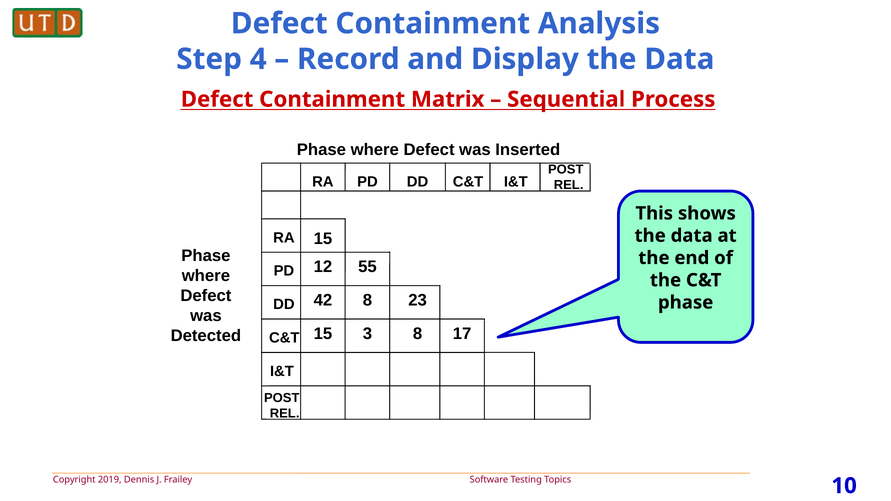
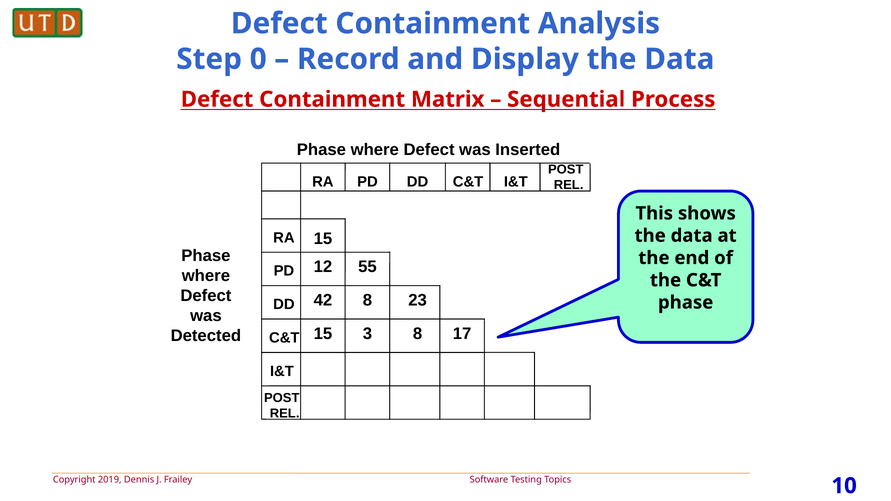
4: 4 -> 0 (258, 59)
